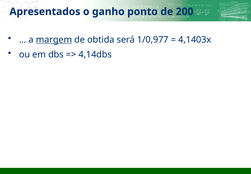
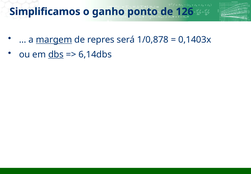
Apresentados: Apresentados -> Simplificamos (45, 12)
200: 200 -> 126 (185, 12)
obtida: obtida -> repres (101, 40)
1/0,977: 1/0,977 -> 1/0,878 (153, 40)
4,1403x: 4,1403x -> 0,1403x (195, 40)
dbs underline: none -> present (56, 54)
4,14dbs: 4,14dbs -> 6,14dbs (95, 54)
